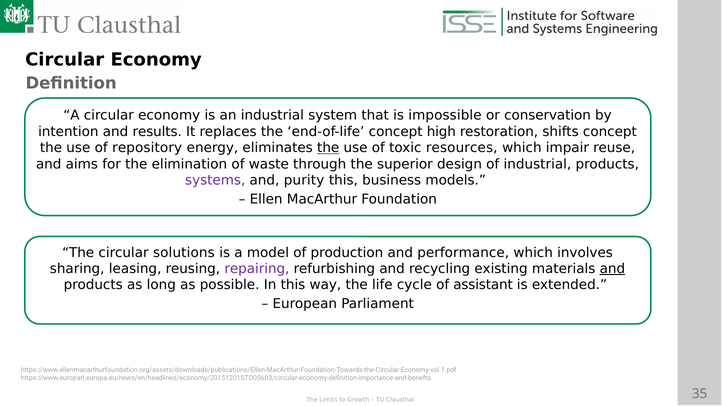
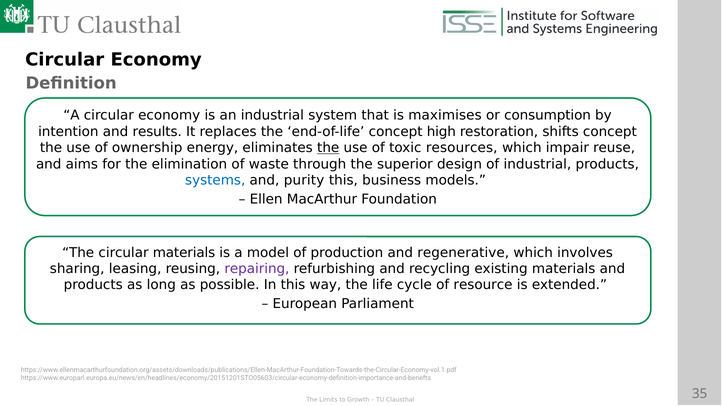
impossible: impossible -> maximises (445, 116)
conservation: conservation -> consumption (548, 116)
repository: repository -> ownership (147, 148)
systems colour: purple -> blue (215, 181)
circular solutions: solutions -> materials (184, 253)
performance: performance -> regenerative (463, 253)
and underline: present -> none (612, 269)
assistant: assistant -> resource (483, 285)
